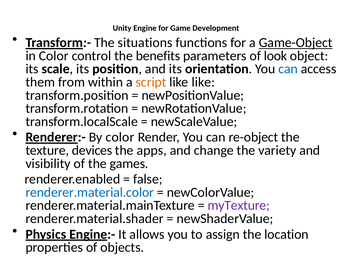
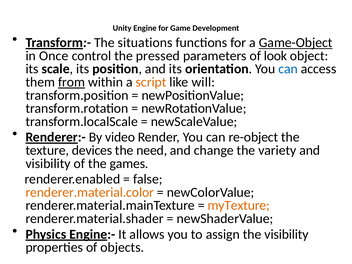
in Color: Color -> Once (54, 56)
benefits: benefits -> pressed (158, 56)
from underline: none -> present (72, 82)
like like: like -> will (203, 82)
By color: color -> video (120, 137)
apps: apps -> need (152, 150)
renderer.material.color colour: blue -> orange (90, 192)
myTexture colour: purple -> orange (239, 205)
the location: location -> visibility (287, 234)
